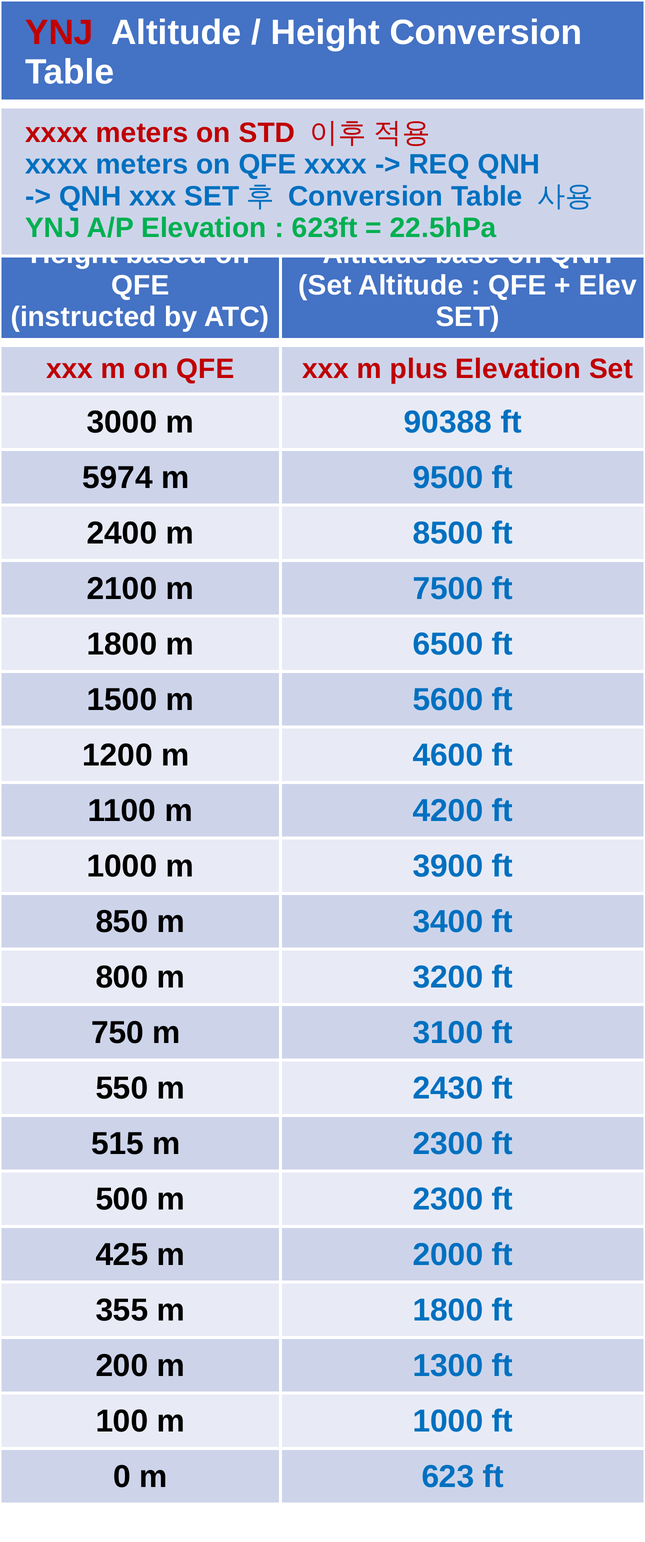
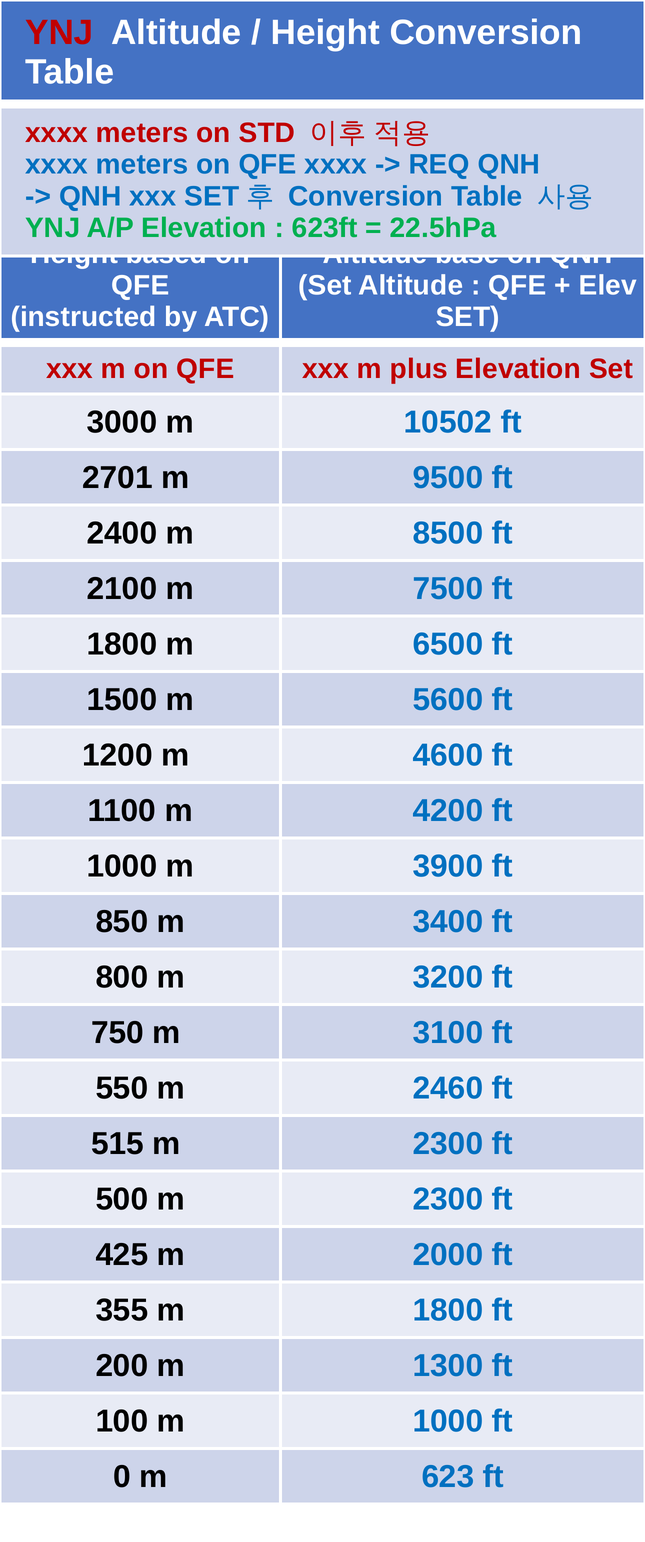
90388: 90388 -> 10502 (448, 423)
5974: 5974 -> 2701 (117, 478)
2430: 2430 -> 2460 (448, 1089)
